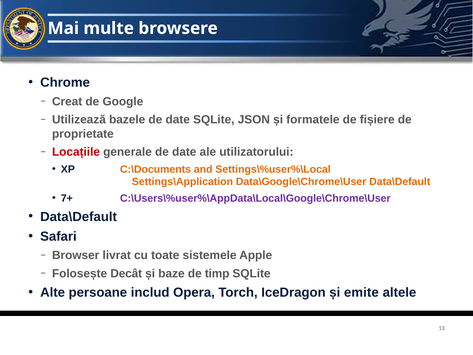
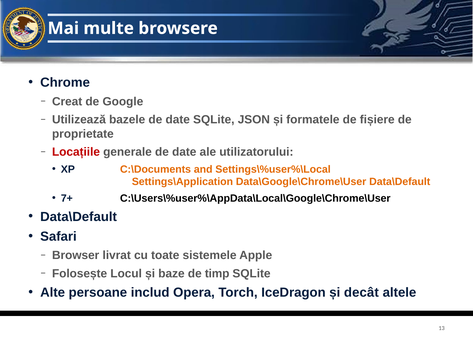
C:\Users\%user%\AppData\Local\Google\Chrome\User colour: purple -> black (255, 198)
Decât: Decât -> Locul (126, 273)
emite: emite -> decât (361, 292)
